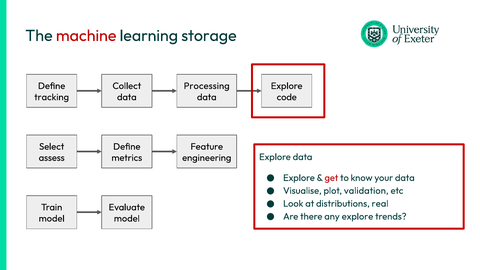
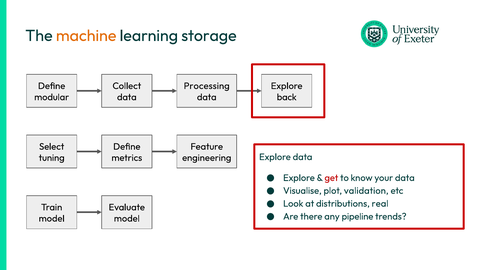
machine colour: red -> orange (86, 36)
tracking: tracking -> modular (52, 97)
code: code -> back (287, 97)
assess: assess -> tuning (52, 158)
any explore: explore -> pipeline (357, 216)
